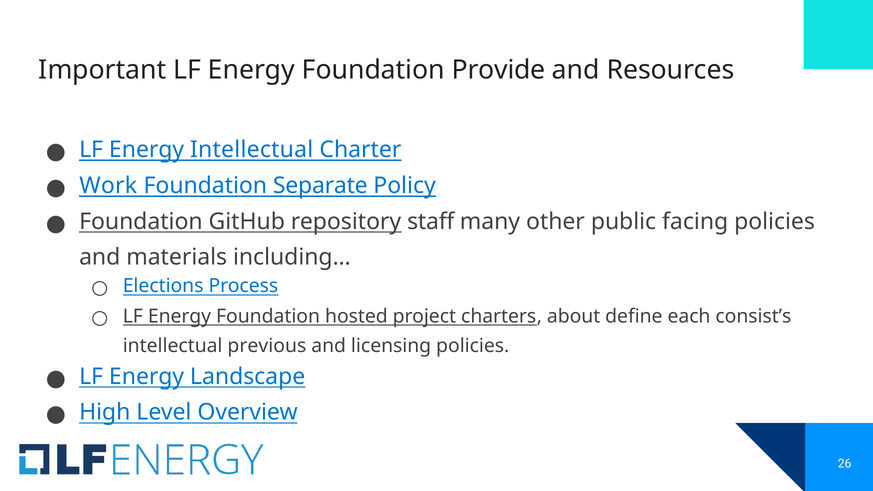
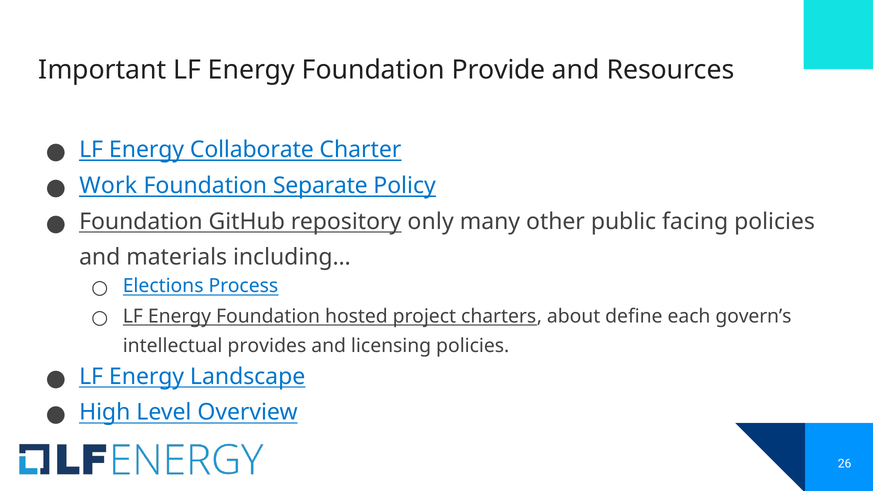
Energy Intellectual: Intellectual -> Collaborate (252, 150)
staff: staff -> only (431, 222)
consist’s: consist’s -> govern’s (753, 316)
previous: previous -> provides (267, 346)
